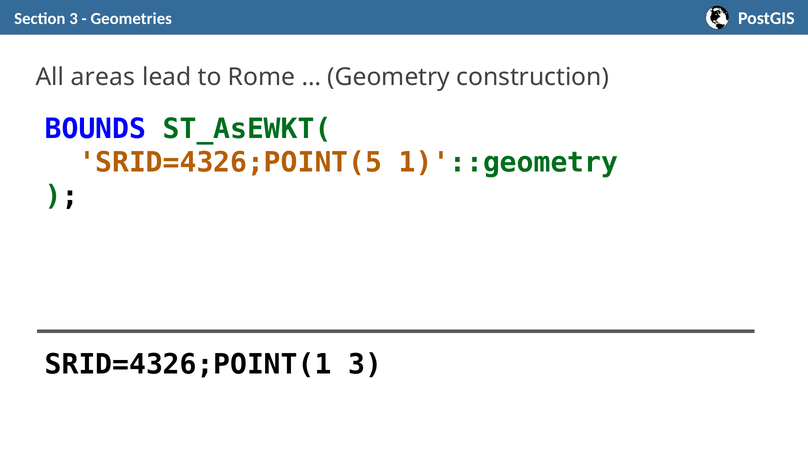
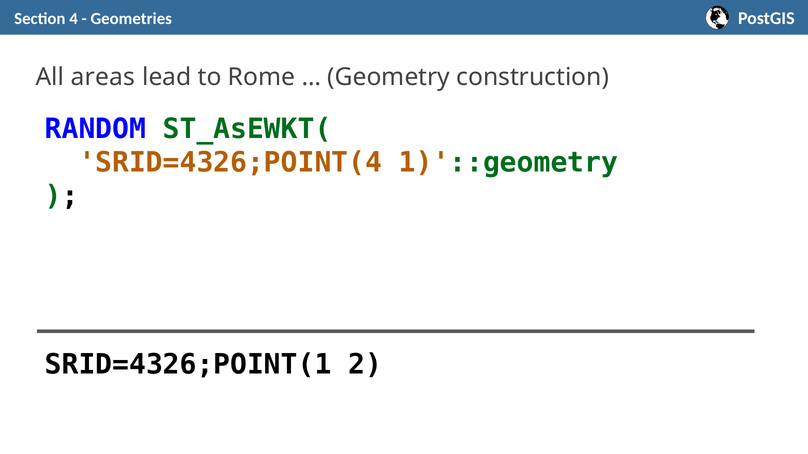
Section 3: 3 -> 4 (74, 19)
BOUNDS: BOUNDS -> RANDOM (95, 129)
SRID=4326;POINT(5: SRID=4326;POINT(5 -> SRID=4326;POINT(4 (230, 163)
SRID=4326;POINT(1 3: 3 -> 2 (365, 365)
